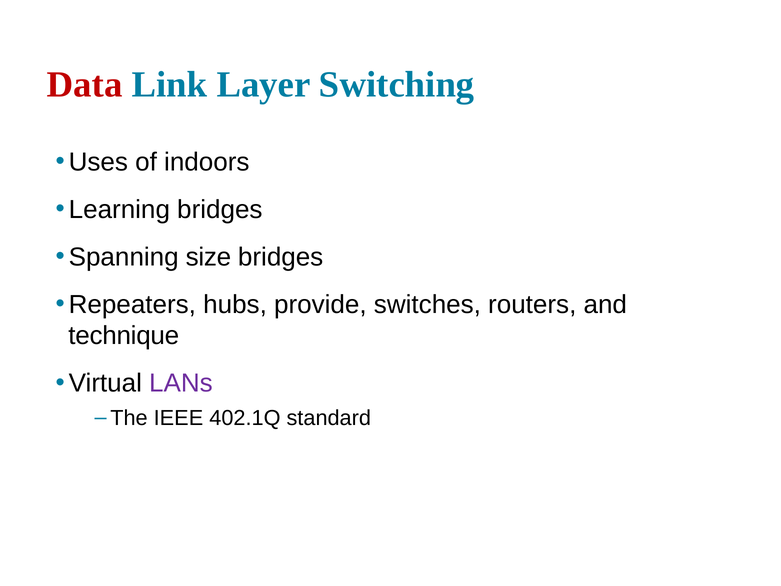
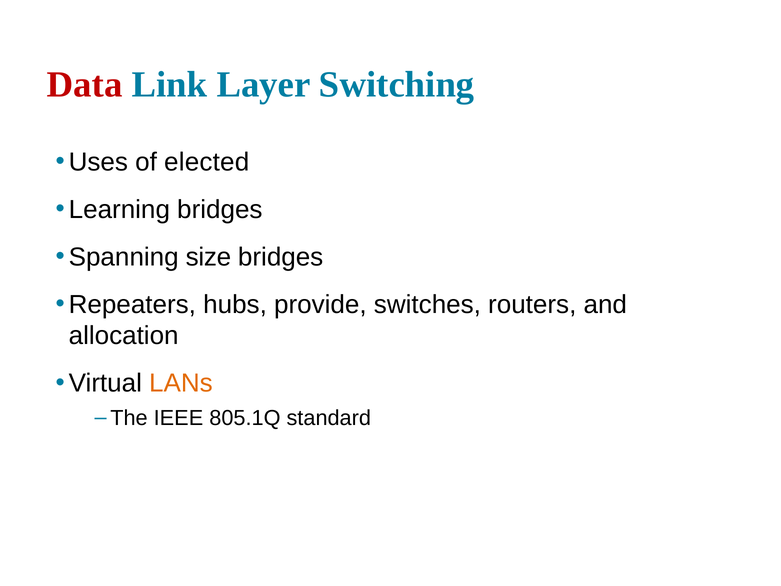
indoors: indoors -> elected (207, 162)
technique: technique -> allocation (124, 336)
LANs colour: purple -> orange (181, 383)
402.1Q: 402.1Q -> 805.1Q (245, 418)
